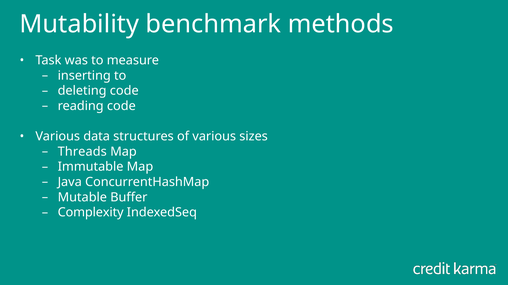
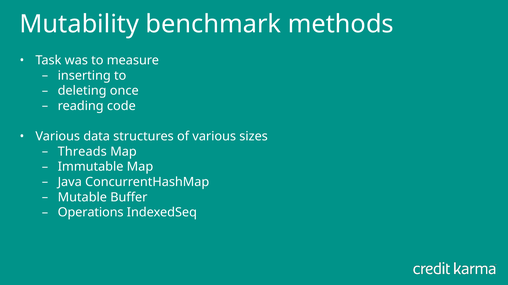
deleting code: code -> once (124, 91)
Complexity: Complexity -> Operations (91, 213)
